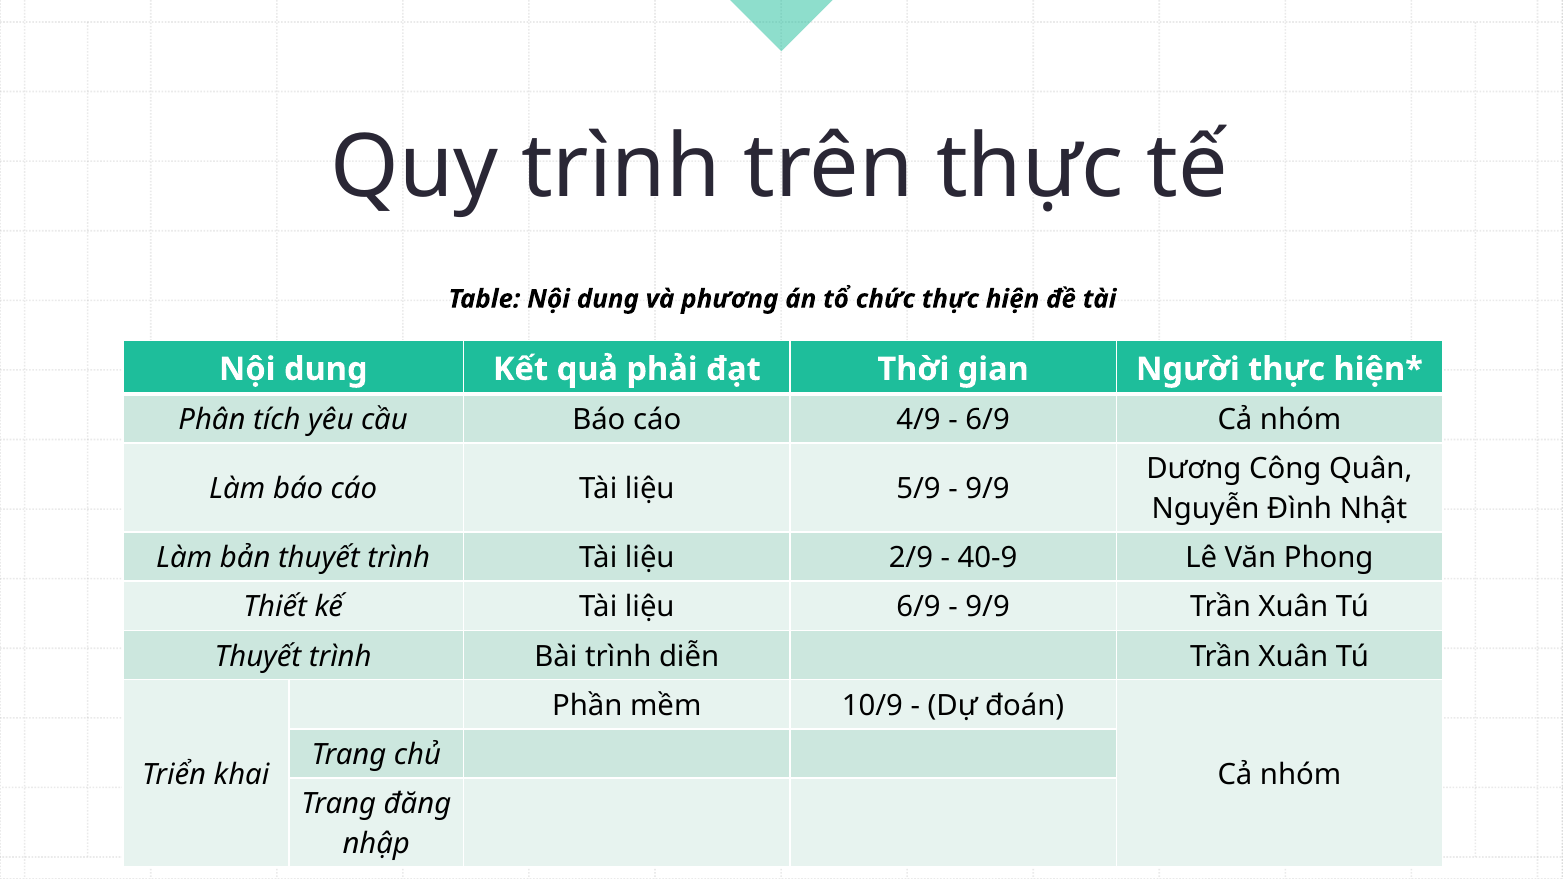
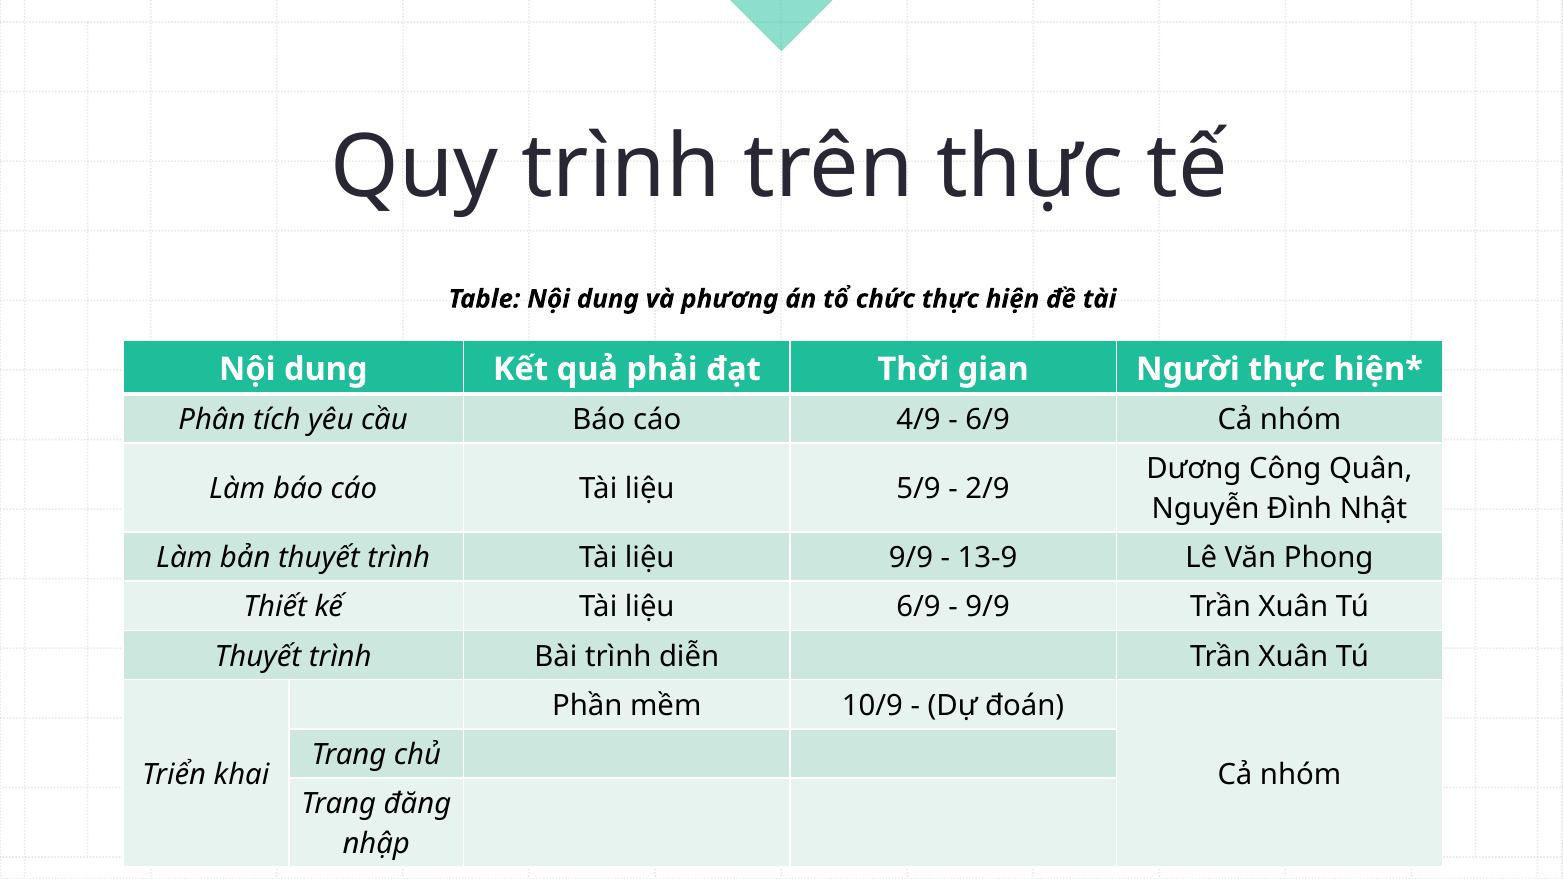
9/9: 9/9 -> 2/9 (988, 489)
liệu 2/9: 2/9 -> 9/9 (911, 558)
40-9: 40-9 -> 13-9 (988, 558)
